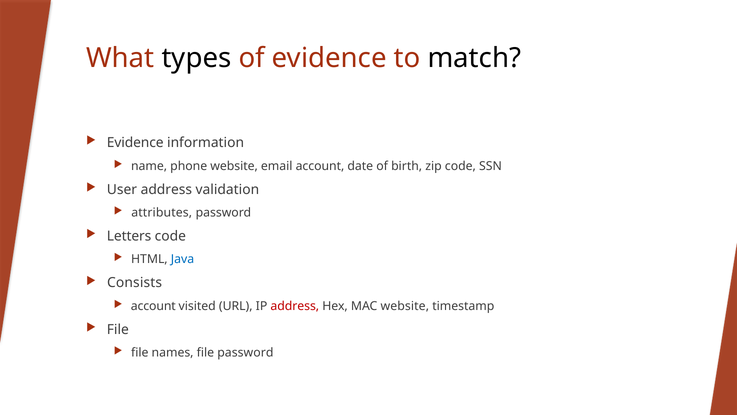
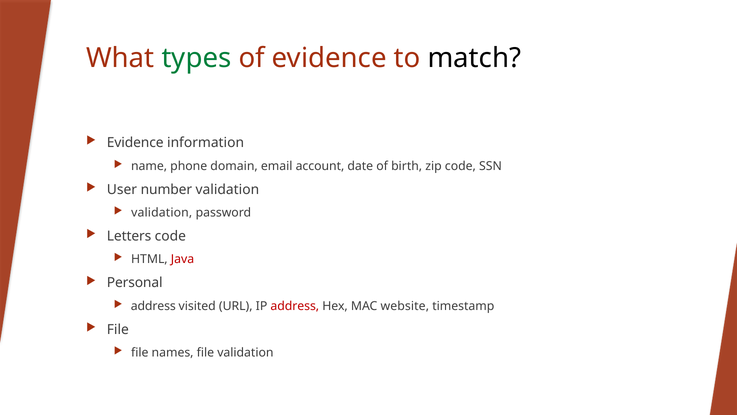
types colour: black -> green (196, 58)
phone website: website -> domain (234, 166)
User address: address -> number (166, 189)
attributes: attributes -> validation (162, 212)
Java colour: blue -> red (183, 259)
Consists: Consists -> Personal (135, 283)
account: account -> address (153, 306)
file password: password -> validation (245, 352)
